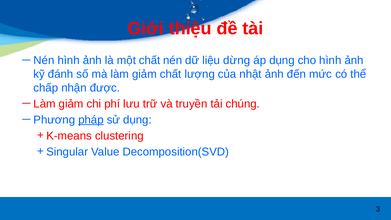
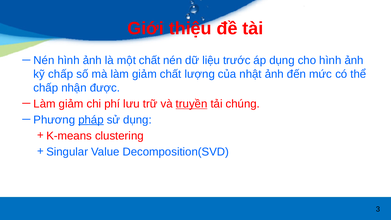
dừng: dừng -> trước (237, 60)
kỹ đánh: đánh -> chấp (61, 74)
truyền underline: none -> present (192, 104)
